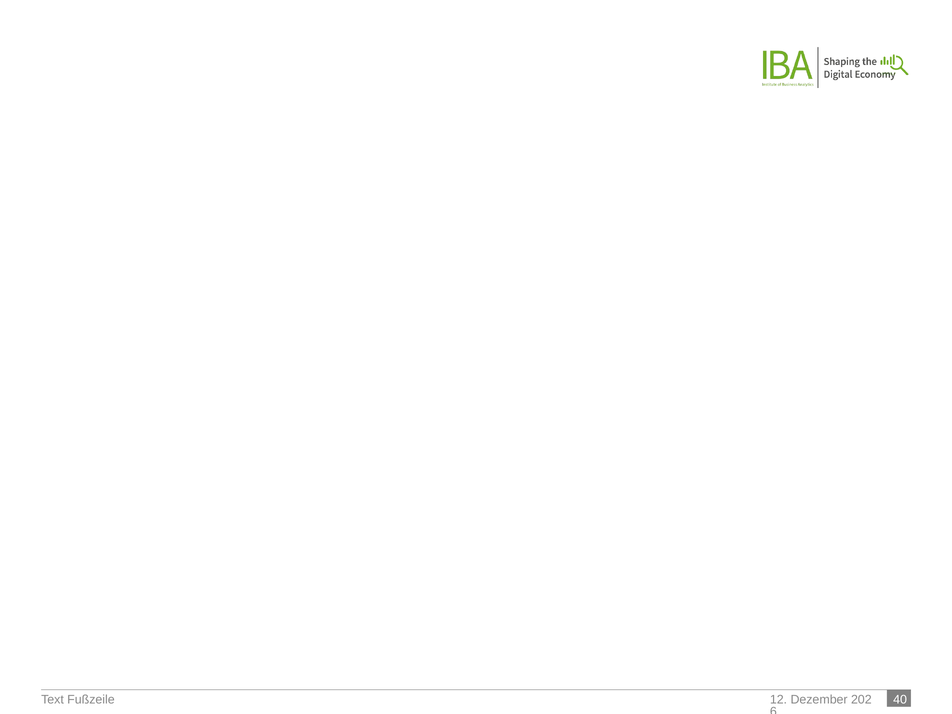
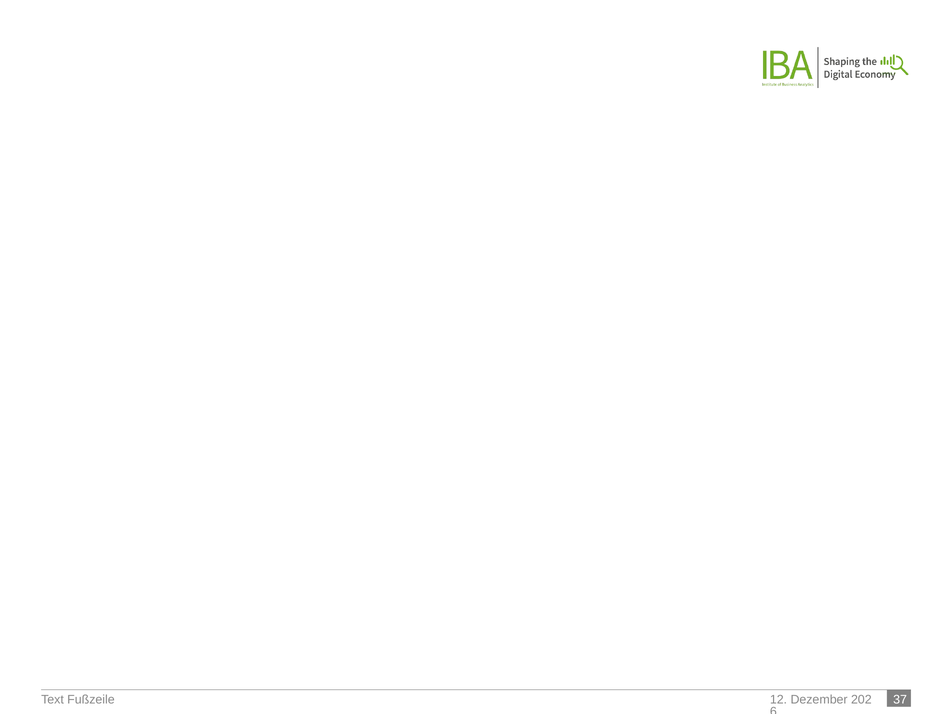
40: 40 -> 37 (900, 699)
